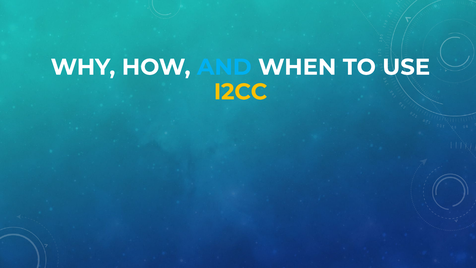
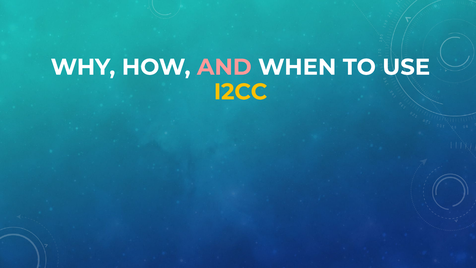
AND colour: light blue -> pink (224, 67)
